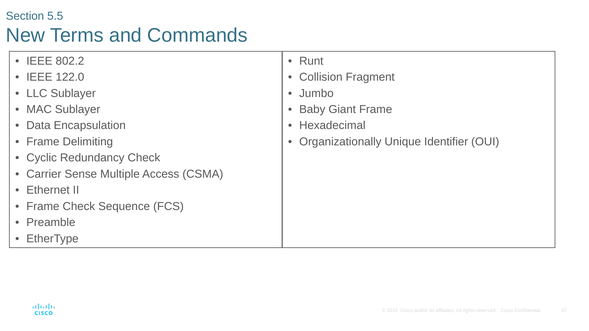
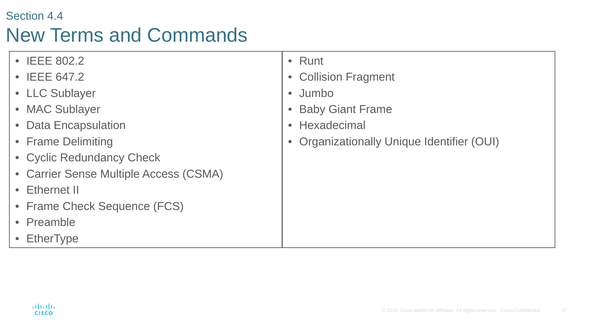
5.5: 5.5 -> 4.4 (55, 16)
122.0: 122.0 -> 647.2 (70, 77)
